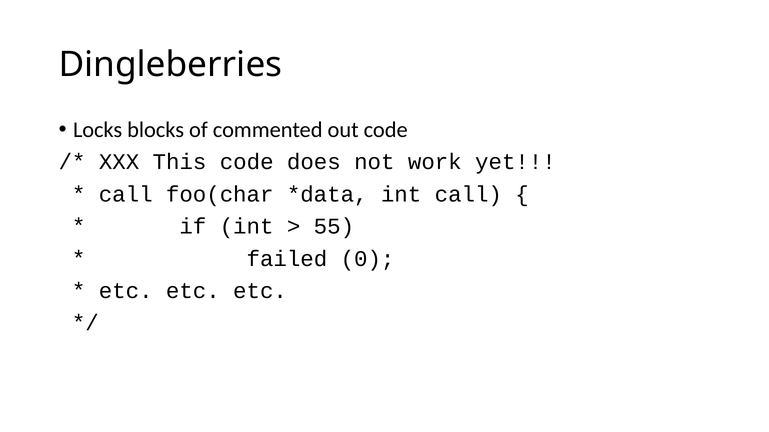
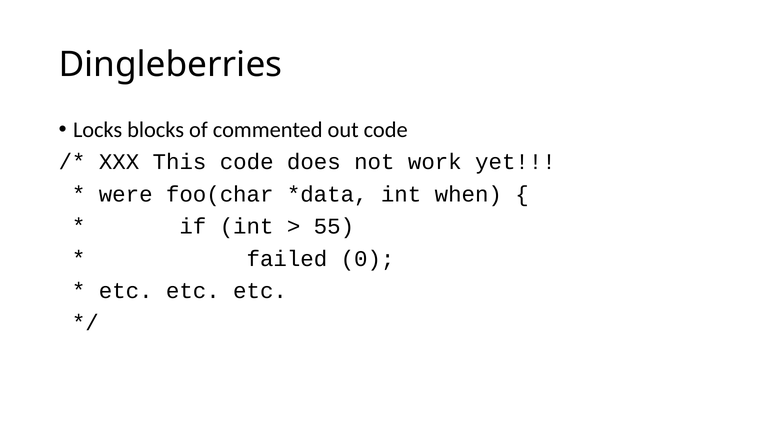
call: call -> were (126, 195)
int call: call -> when (468, 195)
